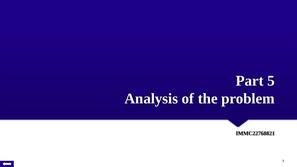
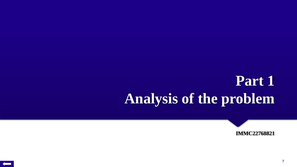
5: 5 -> 1 (271, 81)
